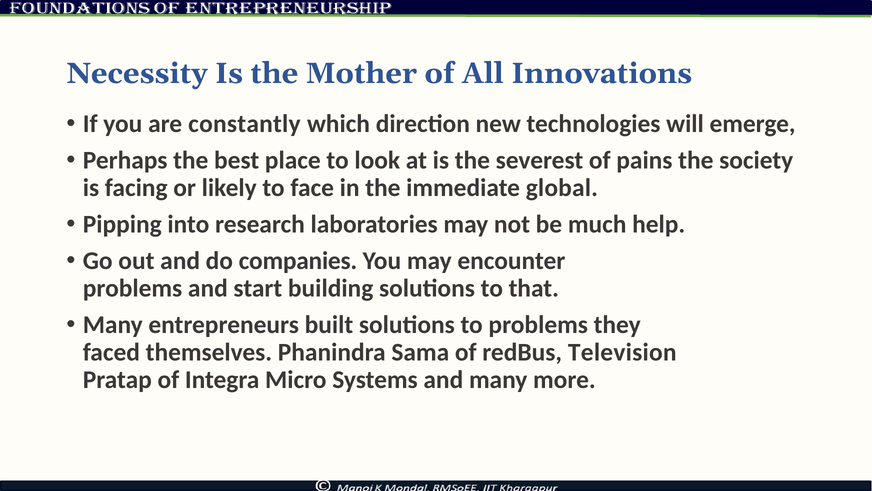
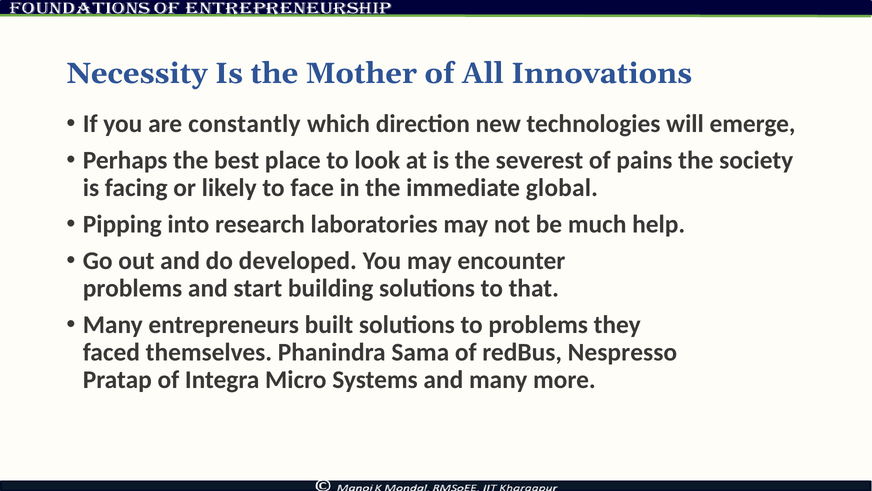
companies: companies -> developed (298, 261)
Television: Television -> Nespresso (622, 352)
